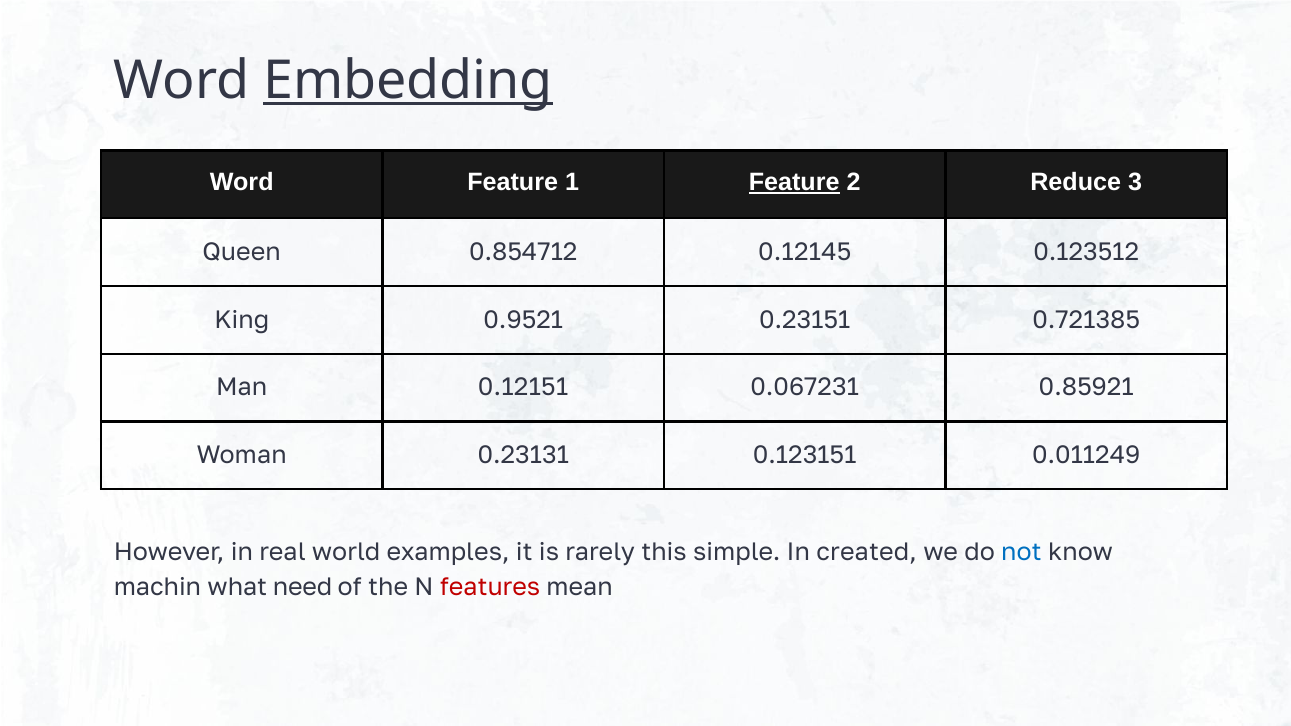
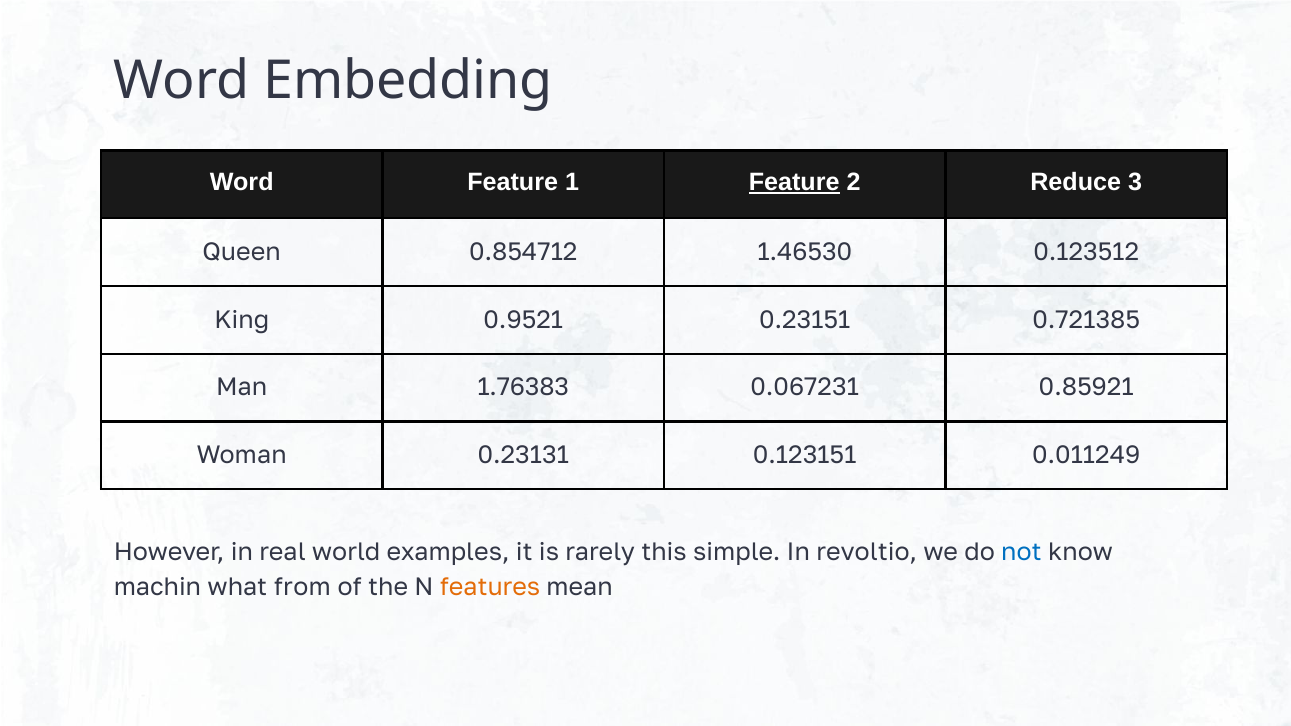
Embedding underline: present -> none (408, 80)
0.12145: 0.12145 -> 1.46530 (805, 252)
0.12151: 0.12151 -> 1.76383 (523, 388)
created: created -> revoltio (867, 552)
need: need -> from (302, 587)
features colour: red -> orange (490, 587)
